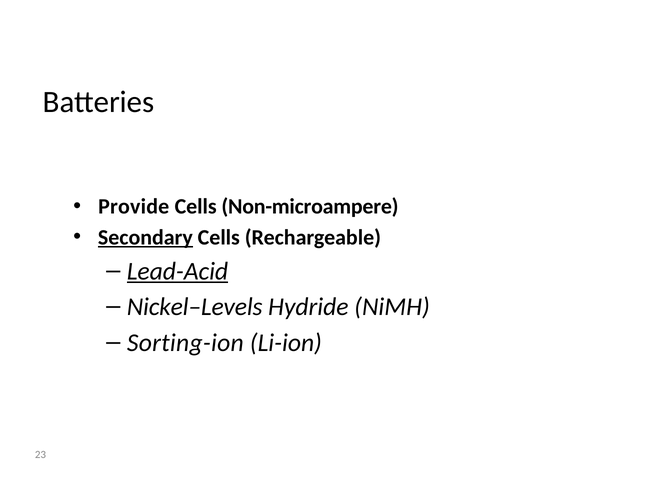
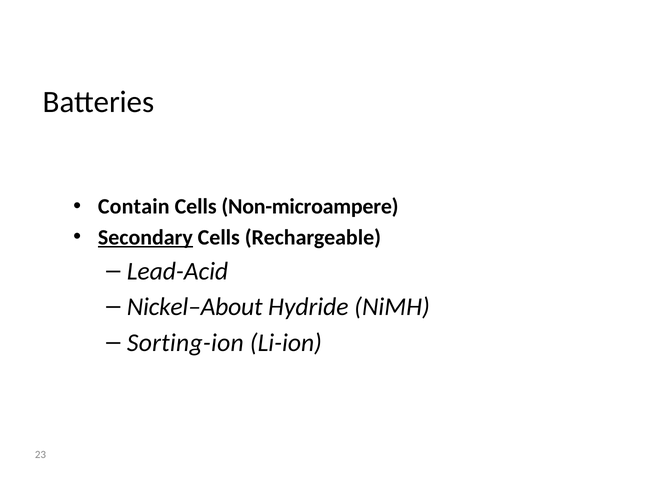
Provide: Provide -> Contain (134, 207)
Lead-Acid underline: present -> none (177, 271)
Nickel–Levels: Nickel–Levels -> Nickel–About (195, 307)
